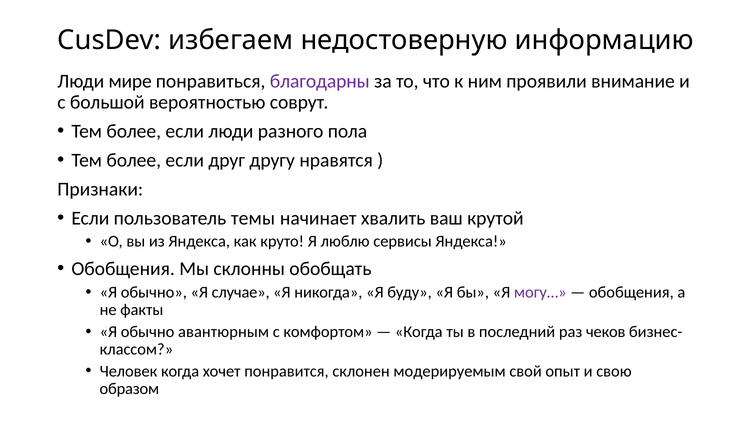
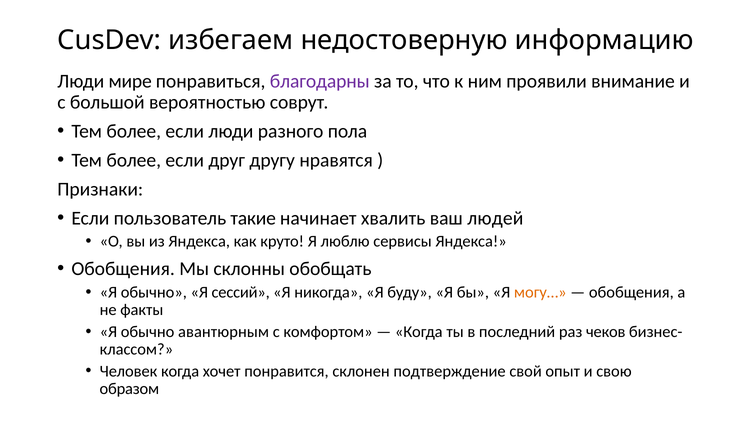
темы: темы -> такие (253, 218)
крутой: крутой -> людей (495, 218)
случае: случае -> сессий (241, 292)
могу… colour: purple -> orange (540, 292)
модерируемым: модерируемым -> подтверждение (450, 371)
